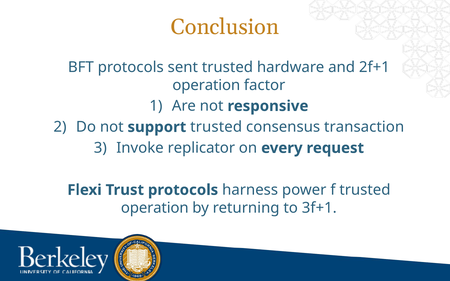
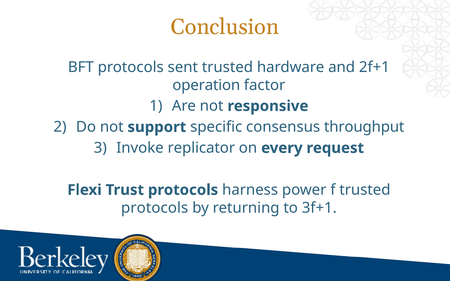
support trusted: trusted -> specific (216, 127)
transaction: transaction -> throughput (364, 127)
operation: operation -> protocols (155, 208)
